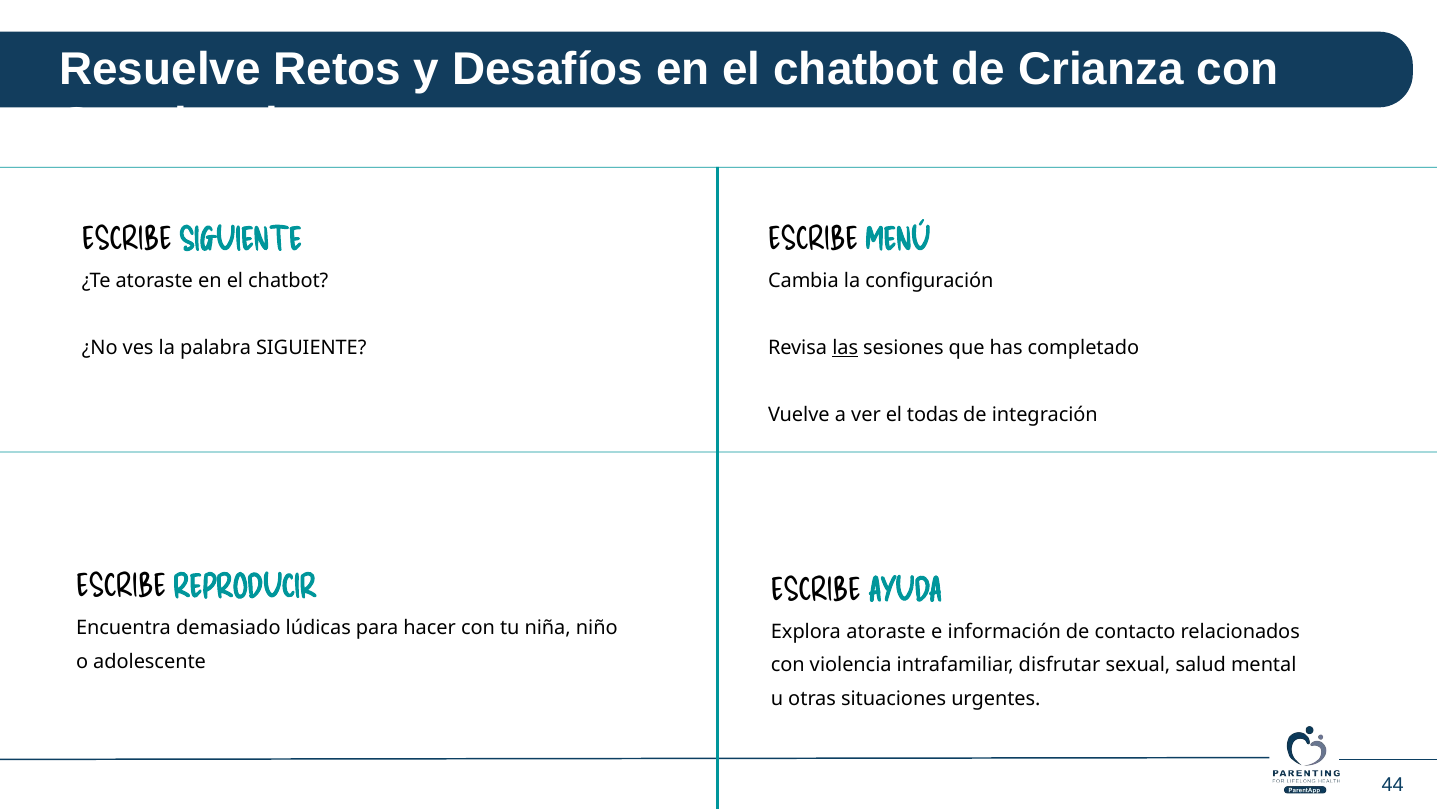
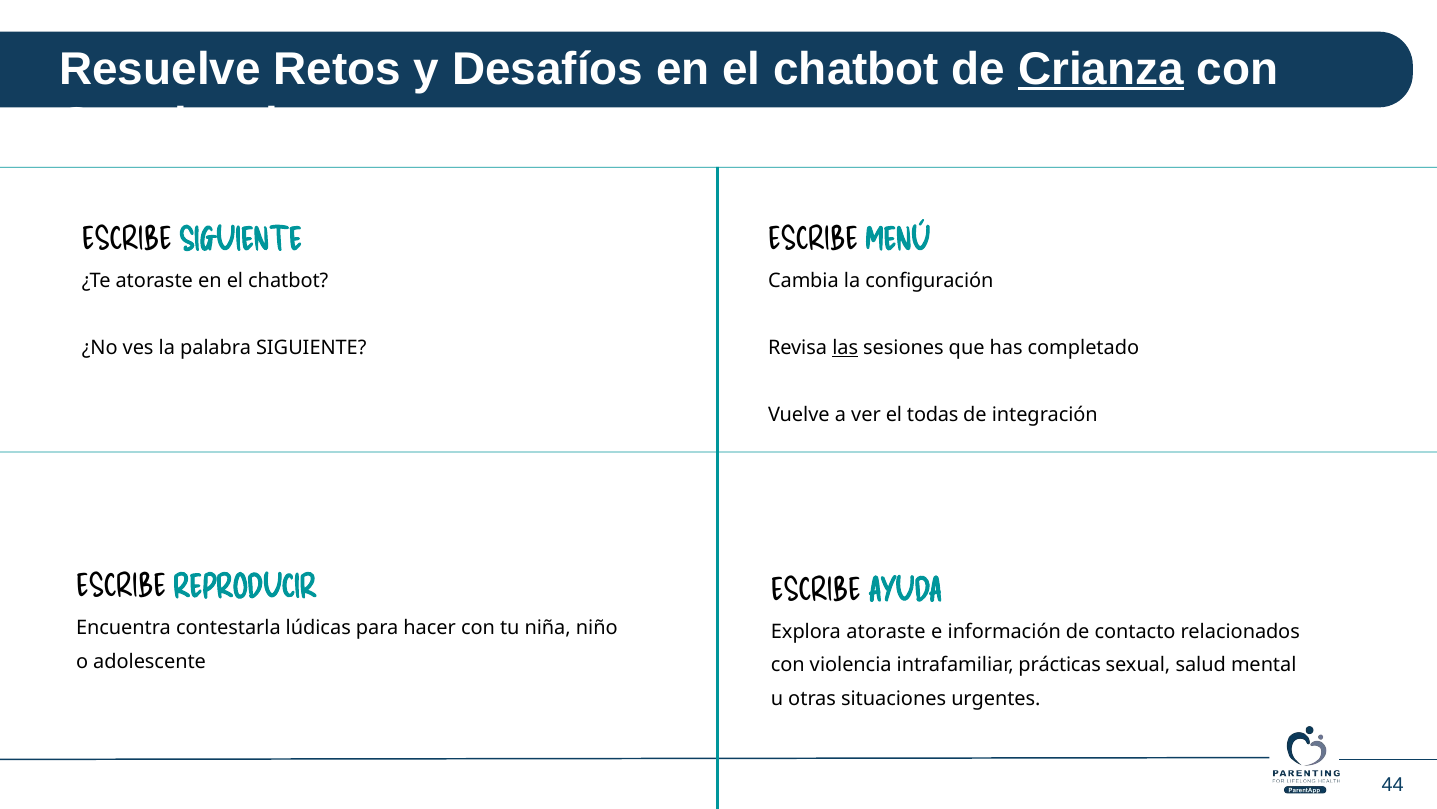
Crianza underline: none -> present (1101, 69)
demasiado: demasiado -> contestarla (228, 628)
disfrutar: disfrutar -> prácticas (1060, 664)
